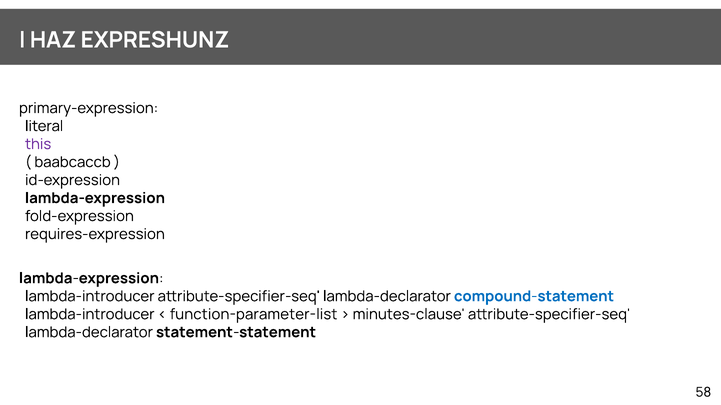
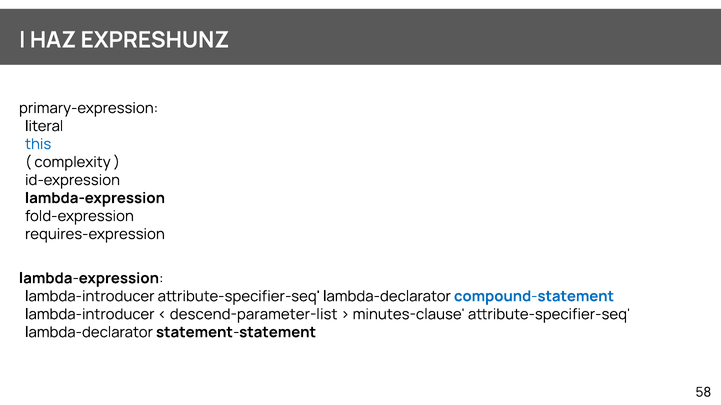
this colour: purple -> blue (38, 144)
baabcaccb: baabcaccb -> complexity (73, 162)
function-parameter-list: function-parameter-list -> descend-parameter-list (254, 315)
